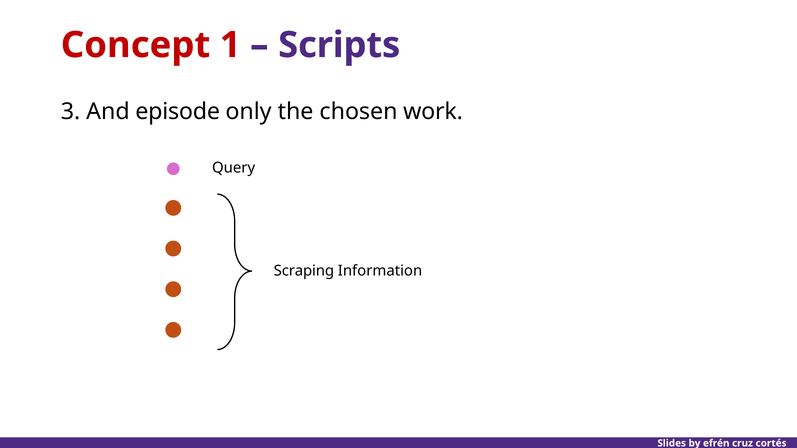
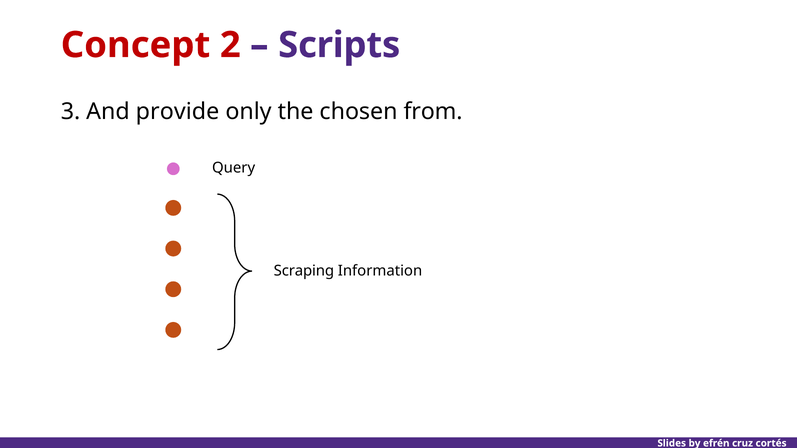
1: 1 -> 2 (230, 45)
episode: episode -> provide (178, 112)
work: work -> from (433, 112)
